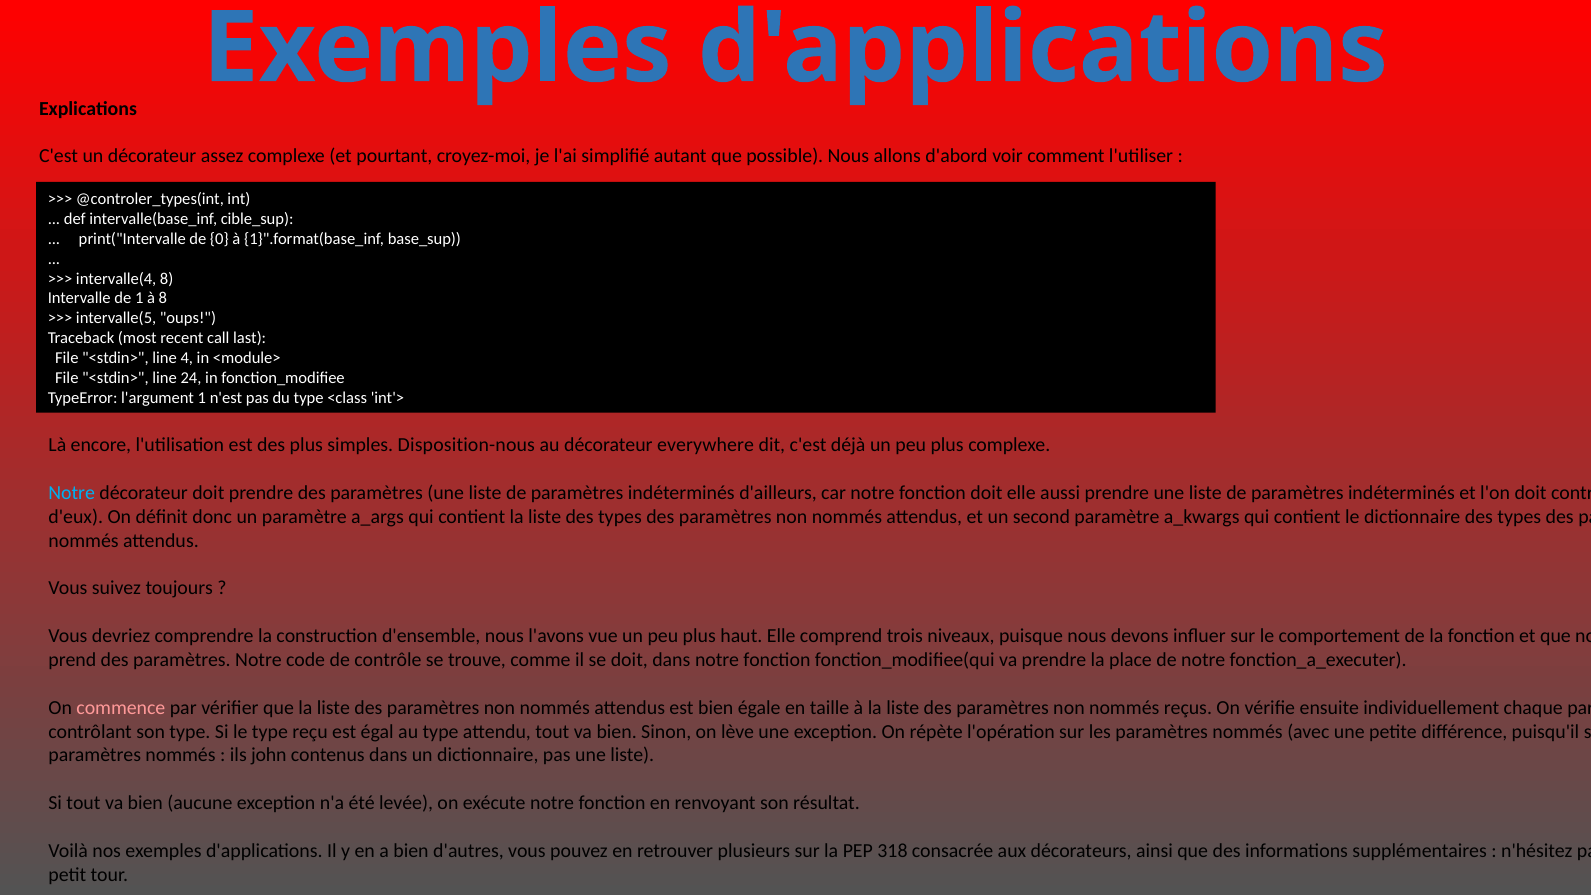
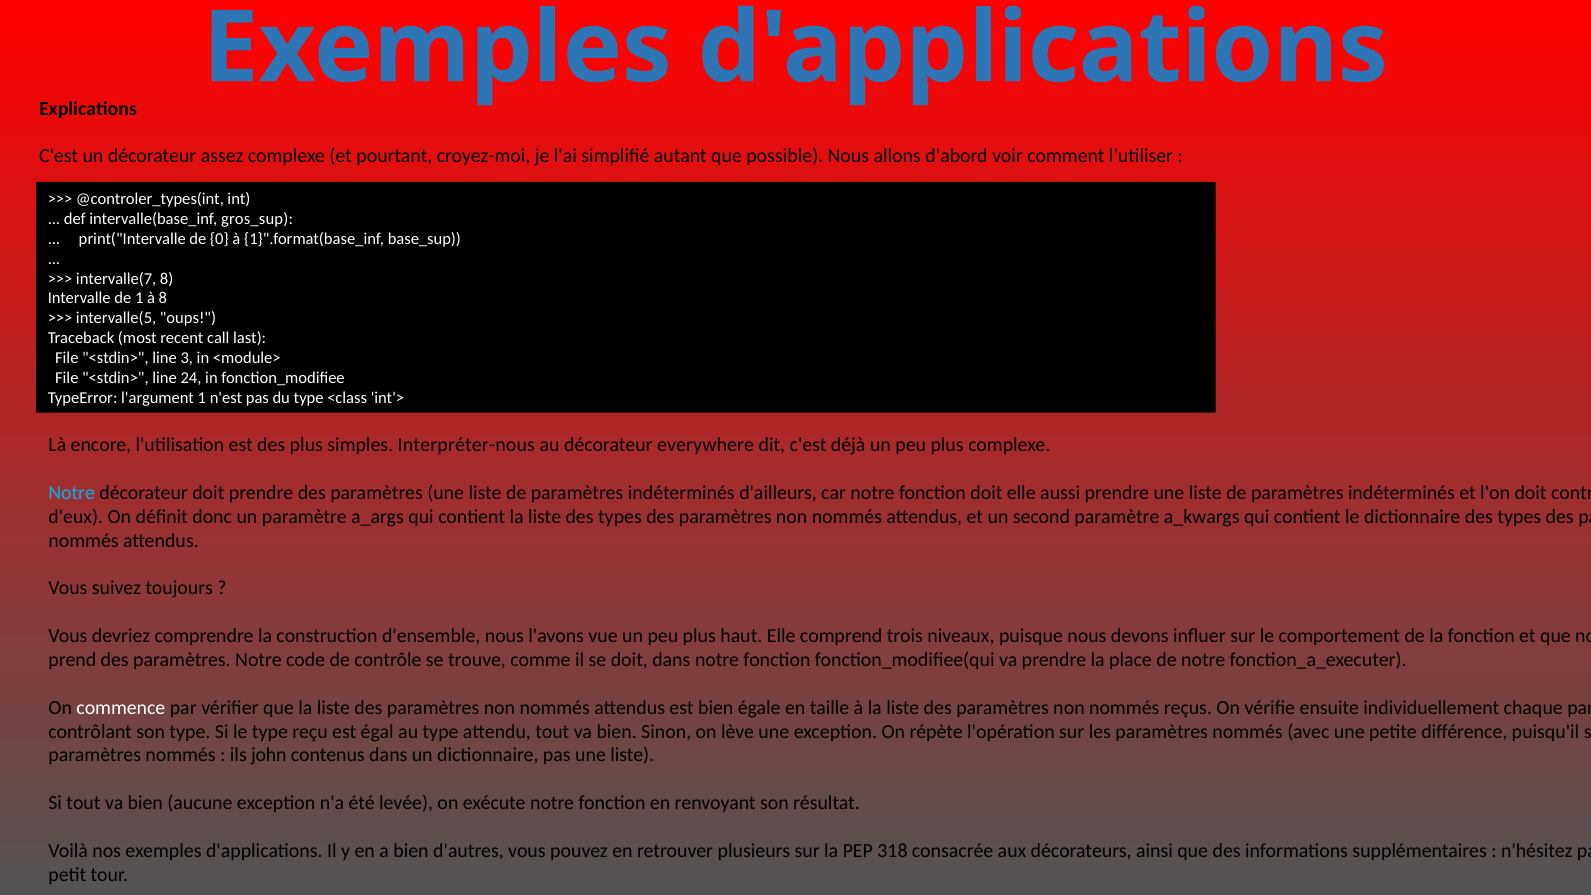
cible_sup: cible_sup -> gros_sup (257, 219)
intervalle(4: intervalle(4 -> intervalle(7 (116, 279)
4: 4 -> 3 (187, 358)
Disposition-nous: Disposition-nous -> Interpréter-nous (466, 445)
commence colour: pink -> white (121, 708)
